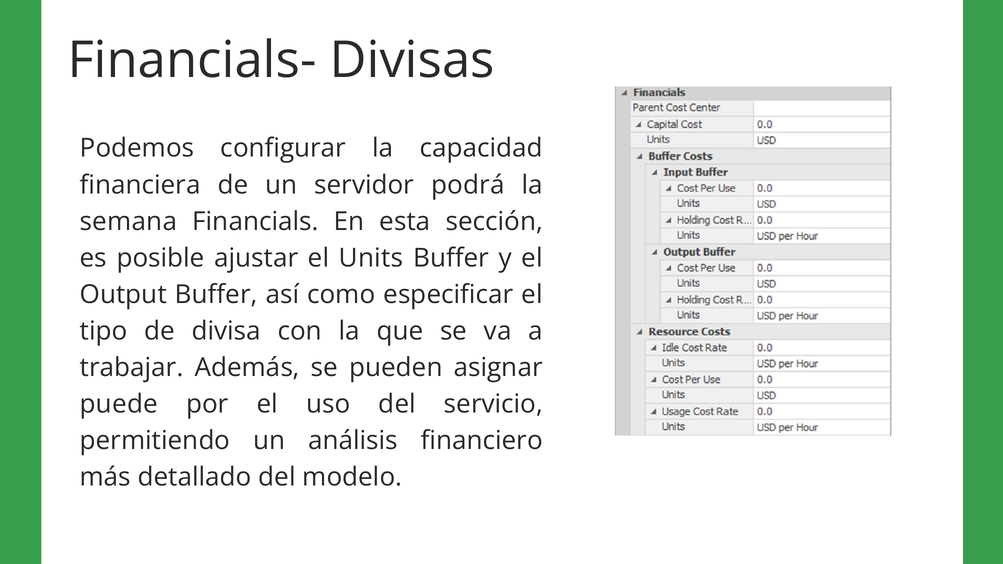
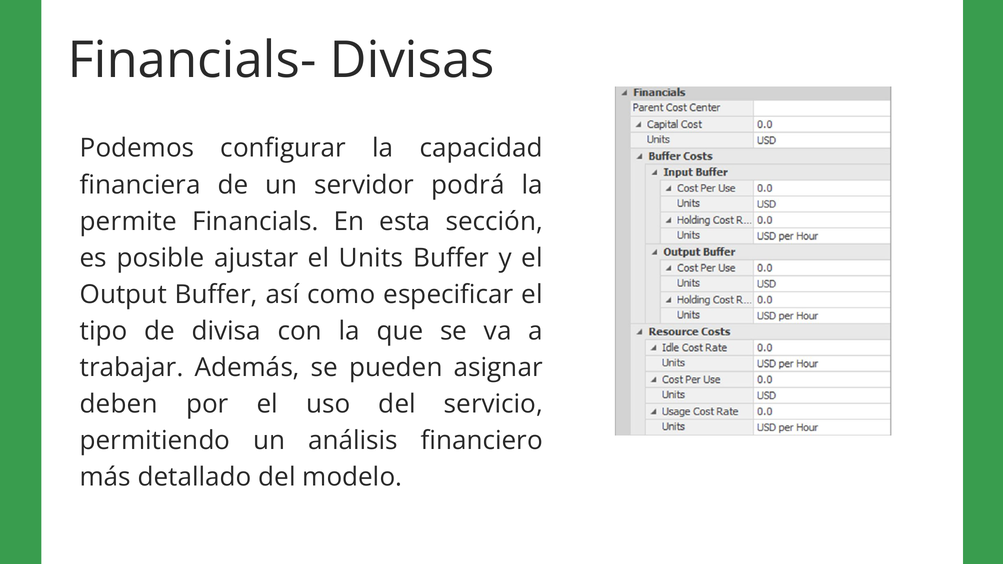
semana: semana -> permite (128, 222)
puede: puede -> deben (119, 404)
